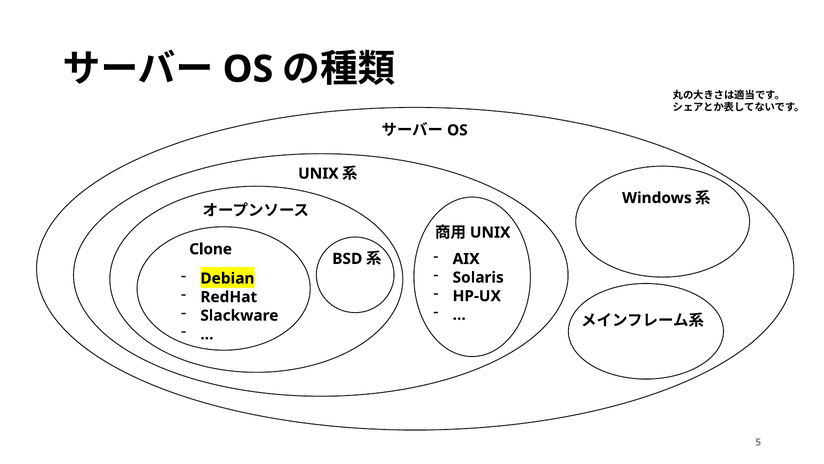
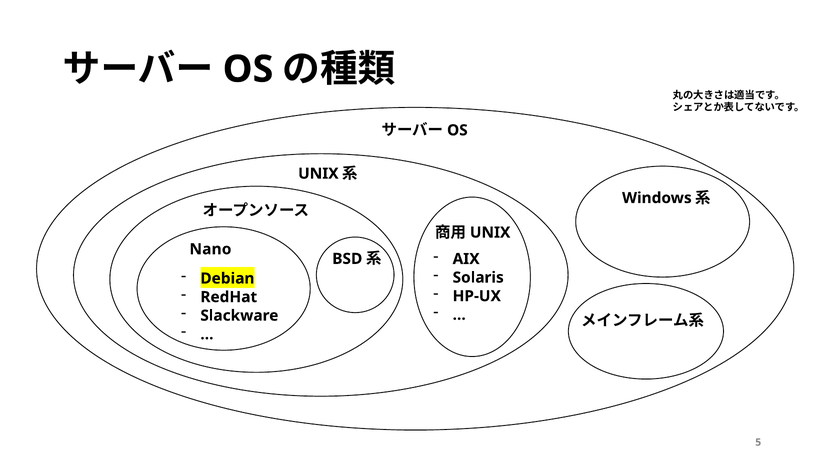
Clone: Clone -> Nano (210, 249)
